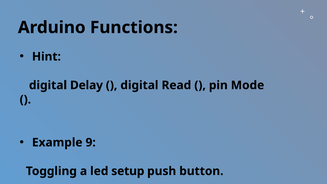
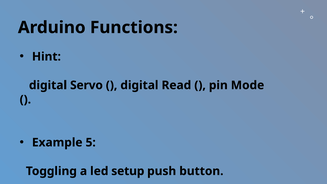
Delay: Delay -> Servo (86, 85)
9: 9 -> 5 (91, 142)
